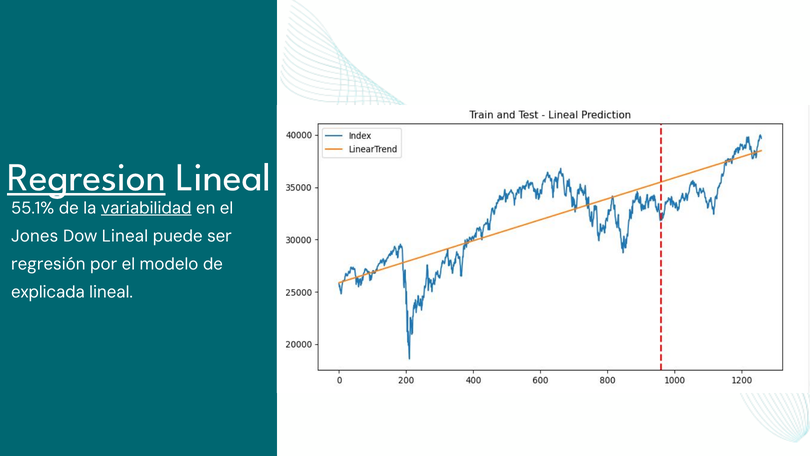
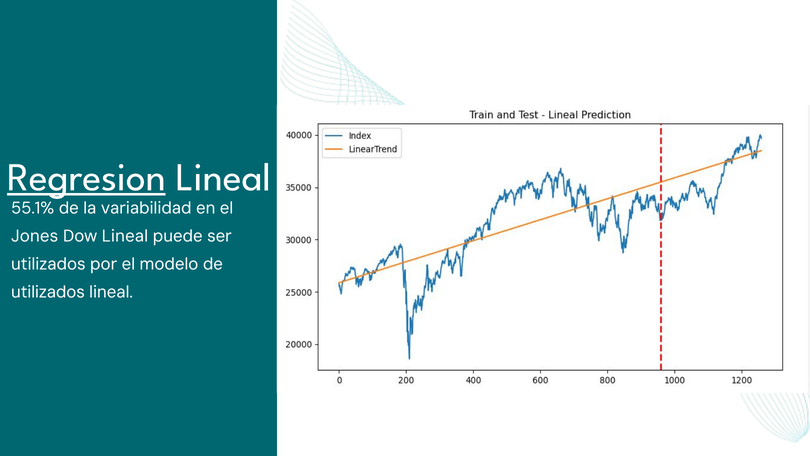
variabilidad underline: present -> none (146, 208)
regresión: regresión -> utilizados (48, 264)
explicada: explicada -> utilizados (48, 292)
